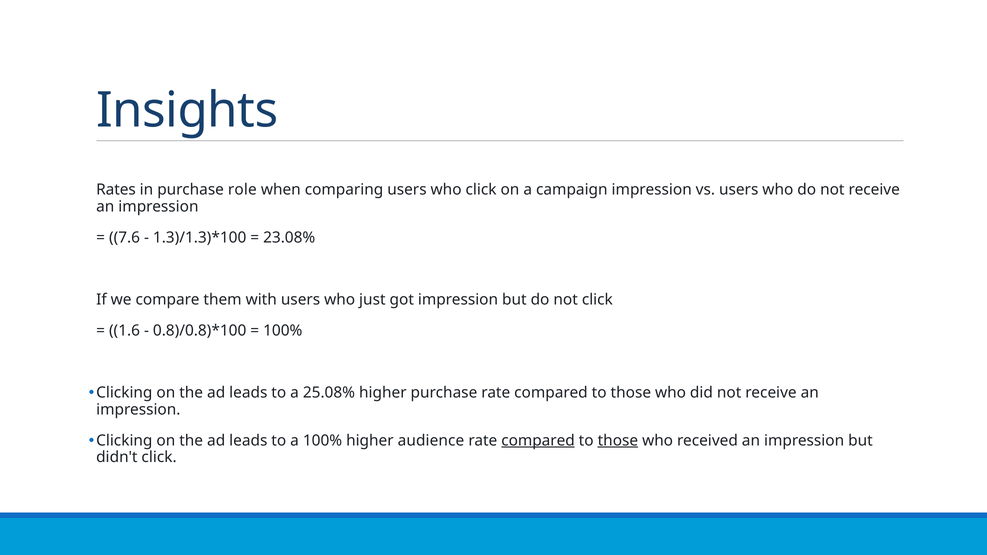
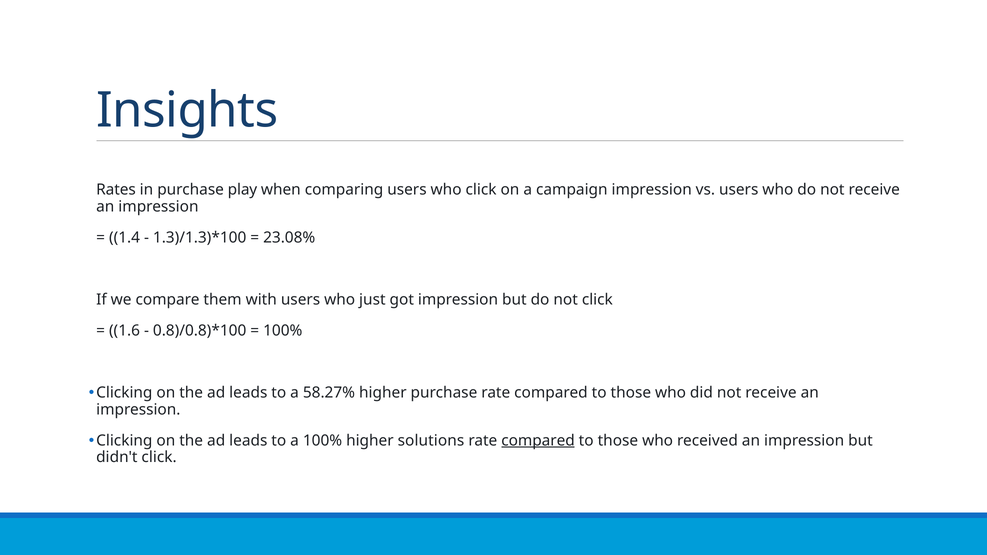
role: role -> play (242, 190)
7.6: 7.6 -> 1.4 (125, 238)
25.08%: 25.08% -> 58.27% (329, 393)
audience: audience -> solutions (431, 441)
those underline: present -> none (618, 441)
